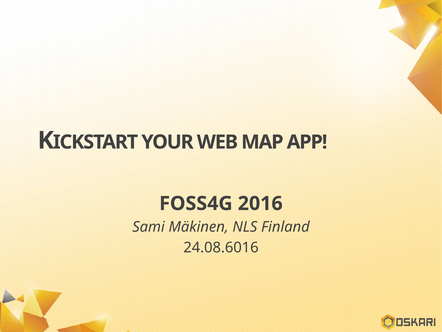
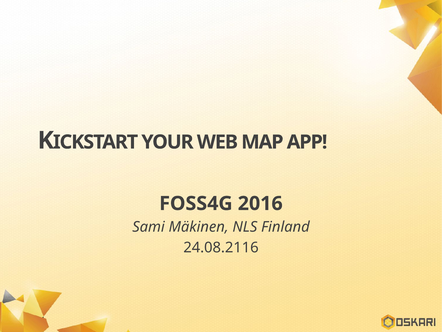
24.08.6016: 24.08.6016 -> 24.08.2116 (221, 247)
